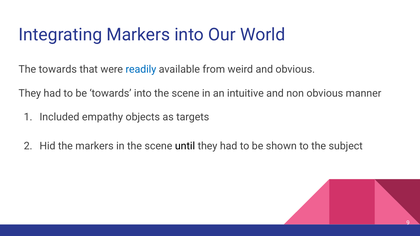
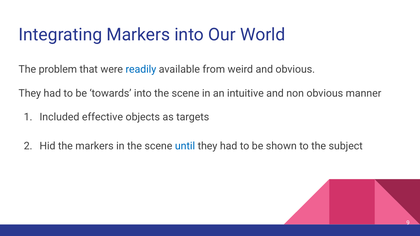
The towards: towards -> problem (58, 70)
empathy: empathy -> effective (102, 117)
until colour: black -> blue (185, 146)
